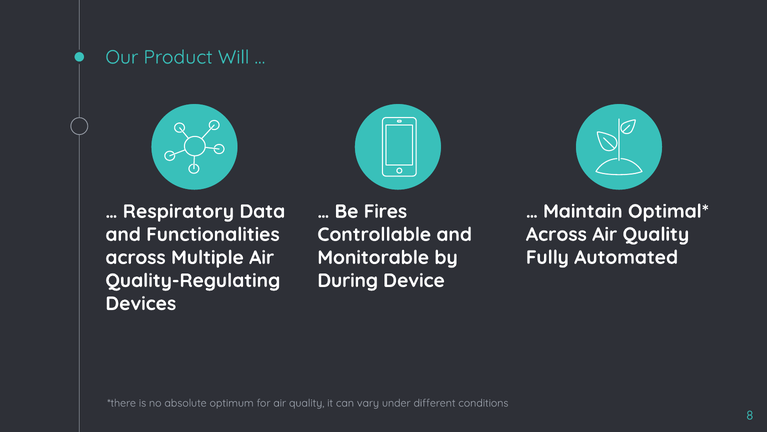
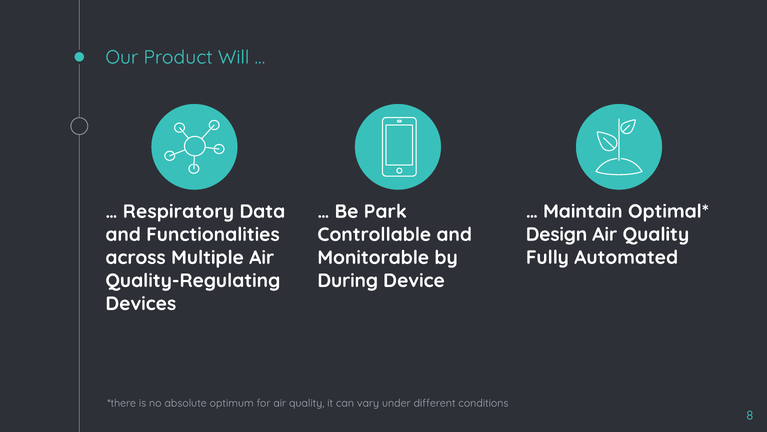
Fires: Fires -> Park (385, 211)
Across: Across -> Design (556, 234)
